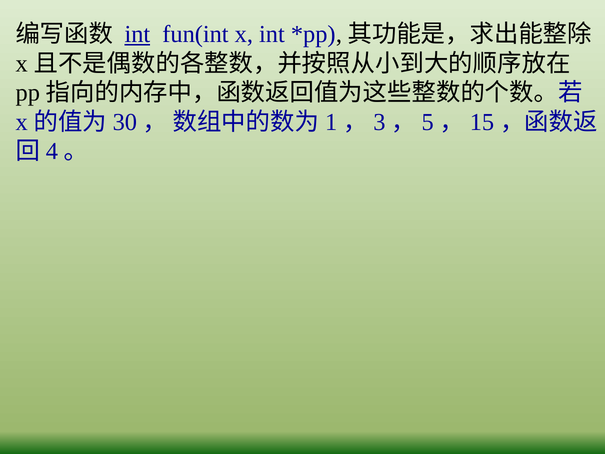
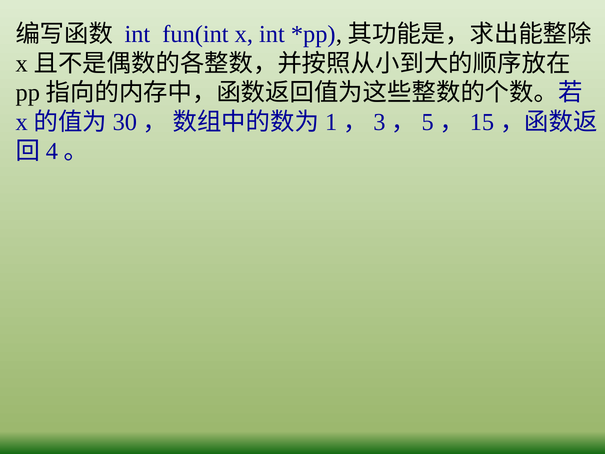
int underline: present -> none (137, 34)
